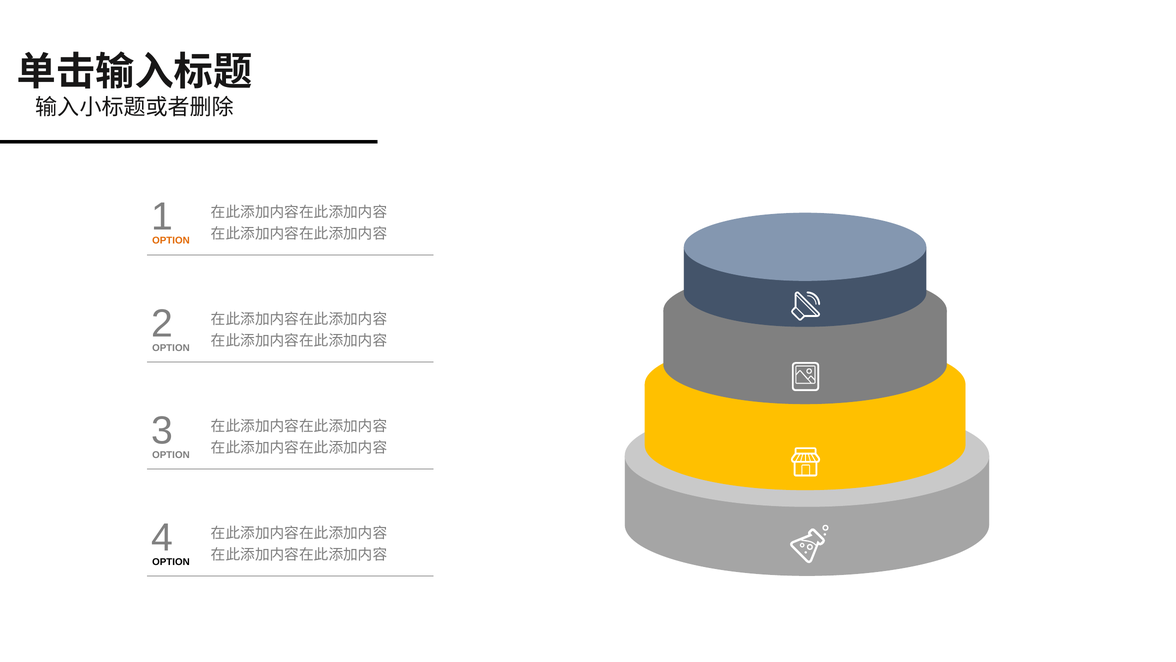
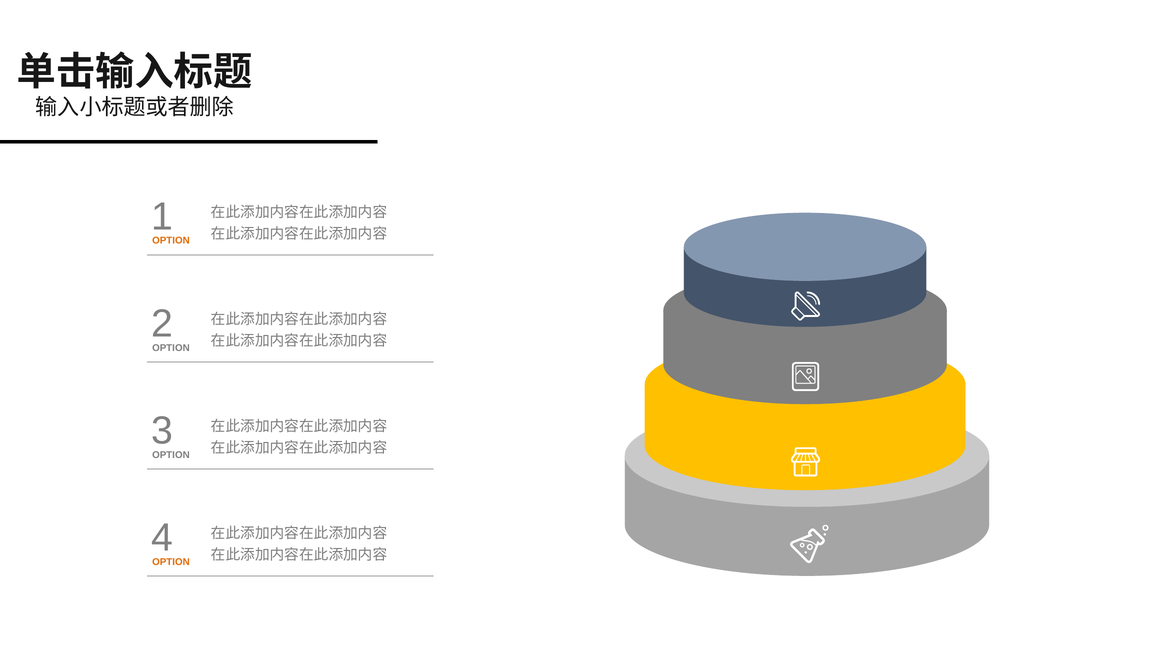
OPTION colour: black -> orange (171, 561)
